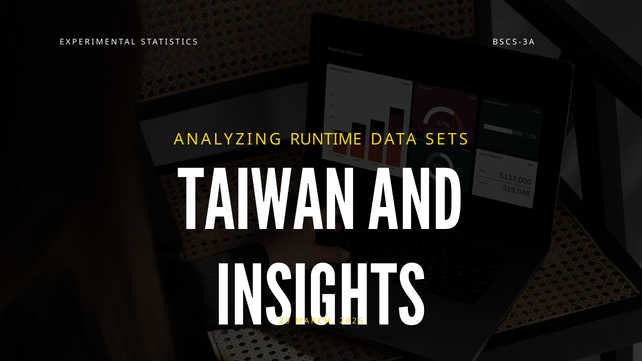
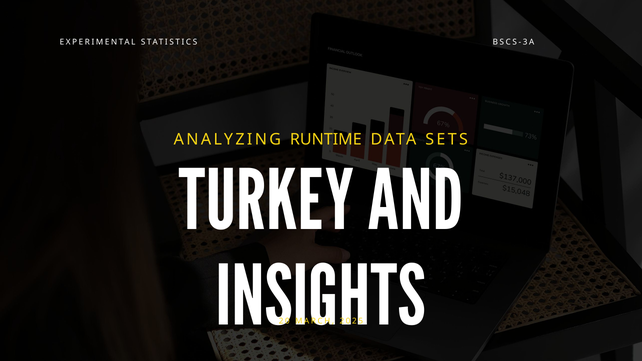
TAIWAN: TAIWAN -> TURKEY (266, 202)
